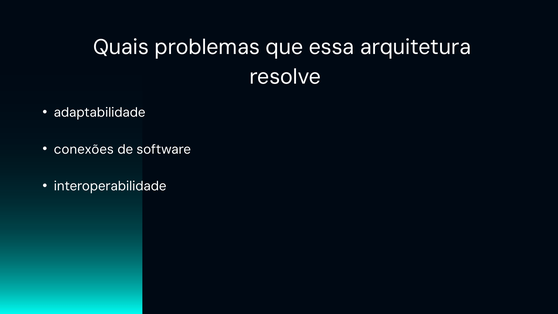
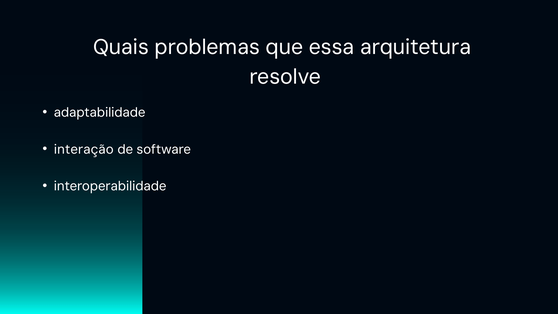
conexões: conexões -> interação (84, 149)
